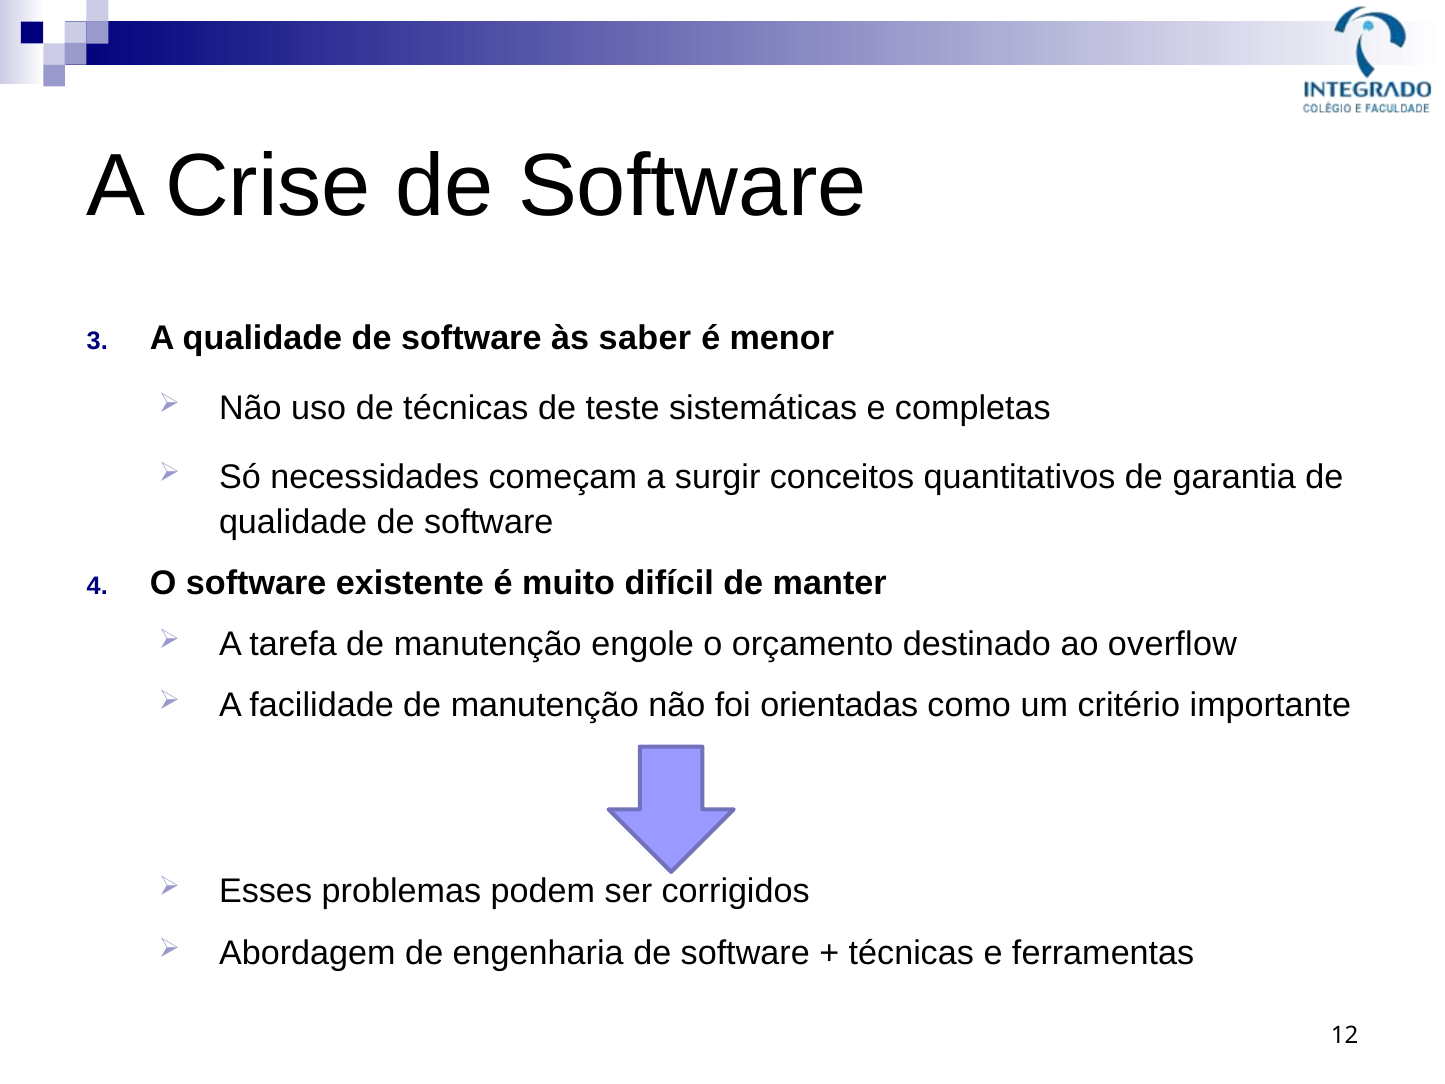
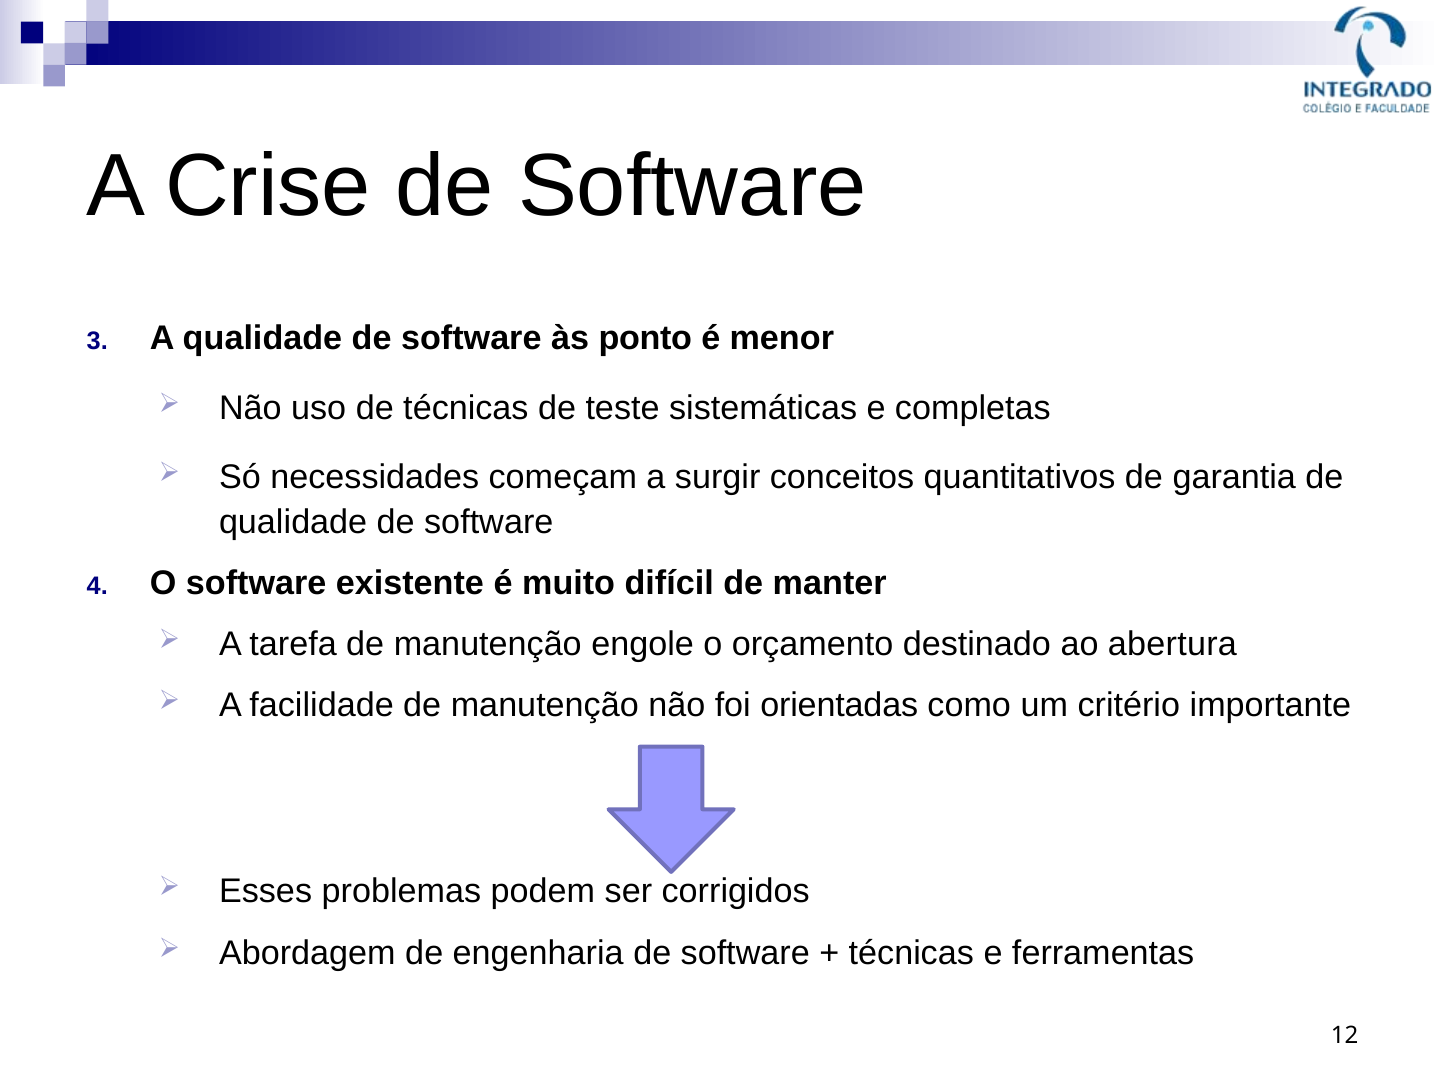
saber: saber -> ponto (645, 338)
overflow: overflow -> abertura (1172, 644)
